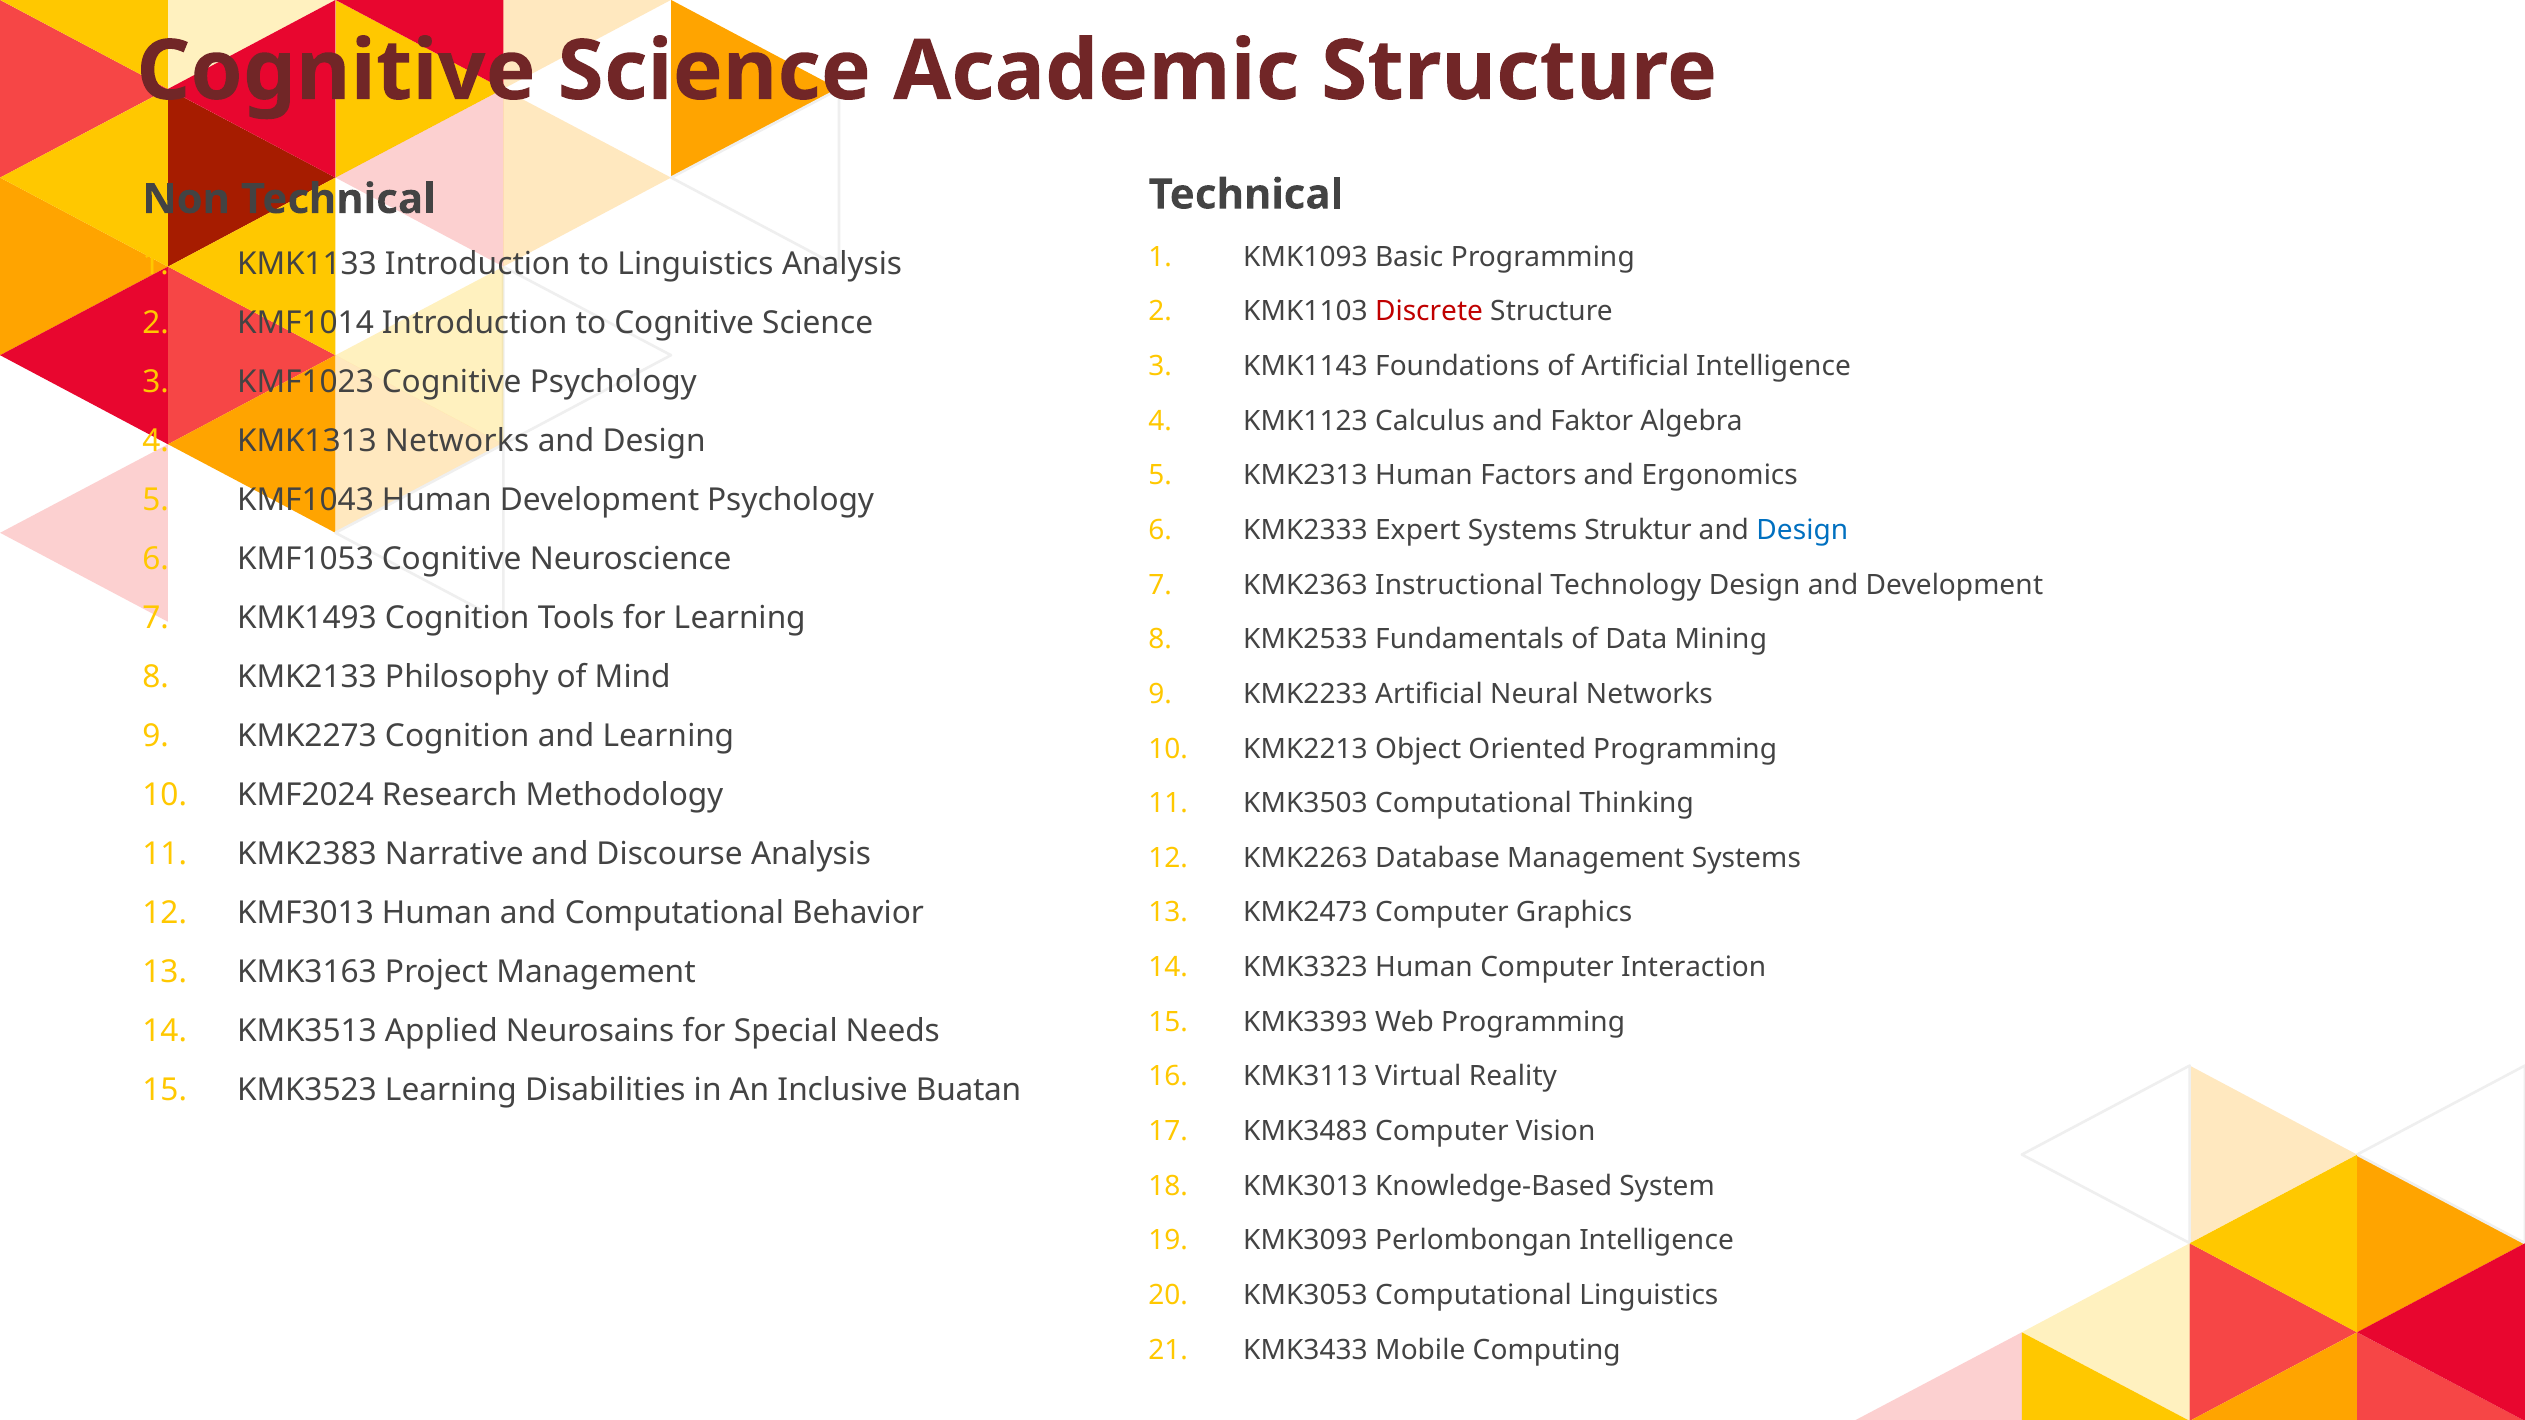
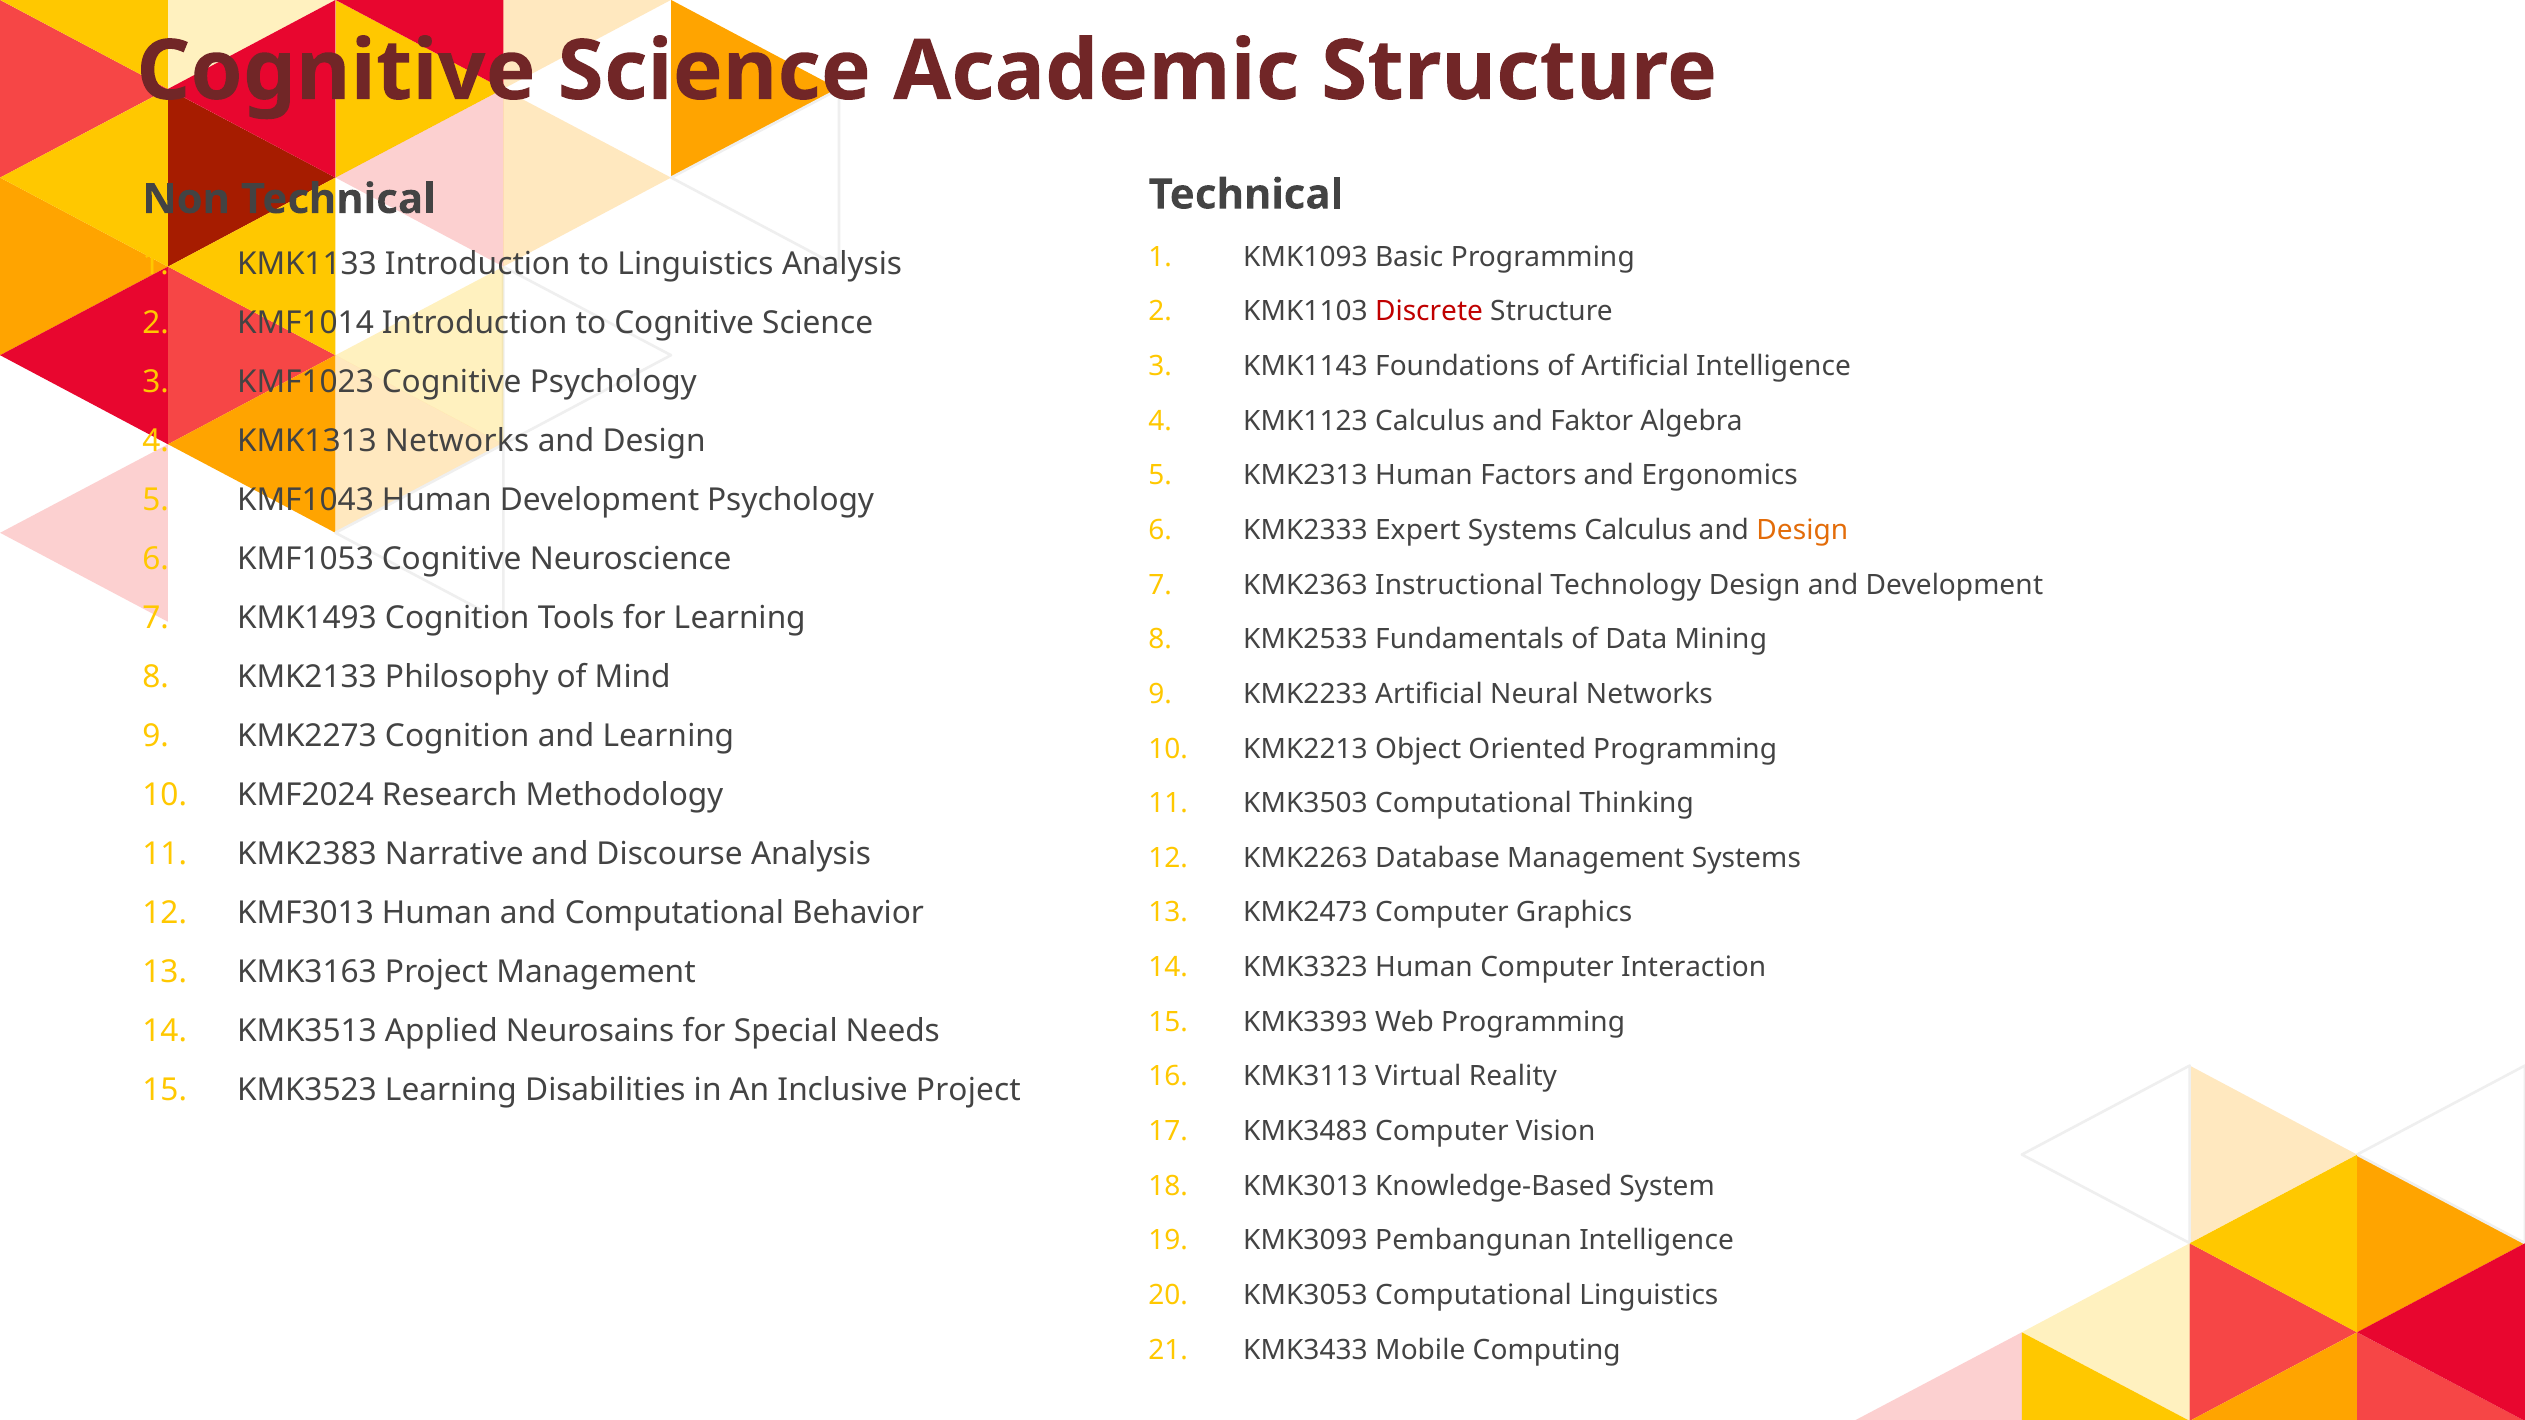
Systems Struktur: Struktur -> Calculus (1638, 530)
Design colour: blue -> orange (1802, 530)
Inclusive Buatan: Buatan -> Project (968, 1091)
Perlombongan: Perlombongan -> Pembangunan (1473, 1241)
